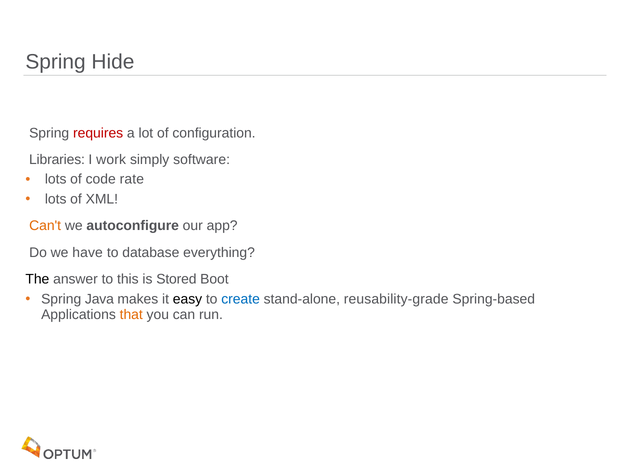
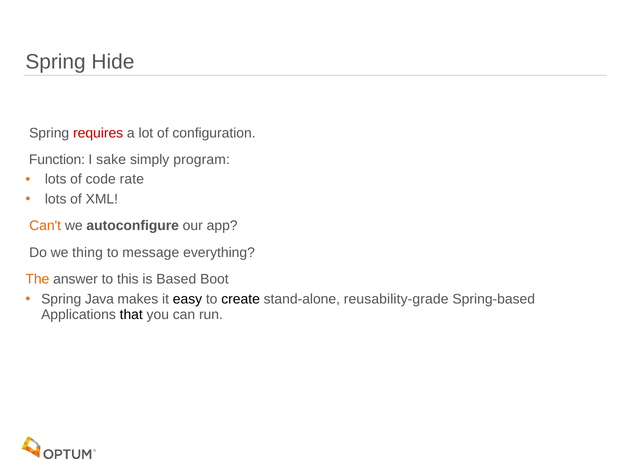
Libraries: Libraries -> Function (57, 160)
work: work -> sake (111, 160)
software: software -> program (202, 160)
have: have -> thing (88, 253)
database: database -> message (151, 253)
The colour: black -> orange (37, 279)
Stored: Stored -> Based (176, 279)
create colour: blue -> black (241, 299)
that colour: orange -> black (131, 315)
